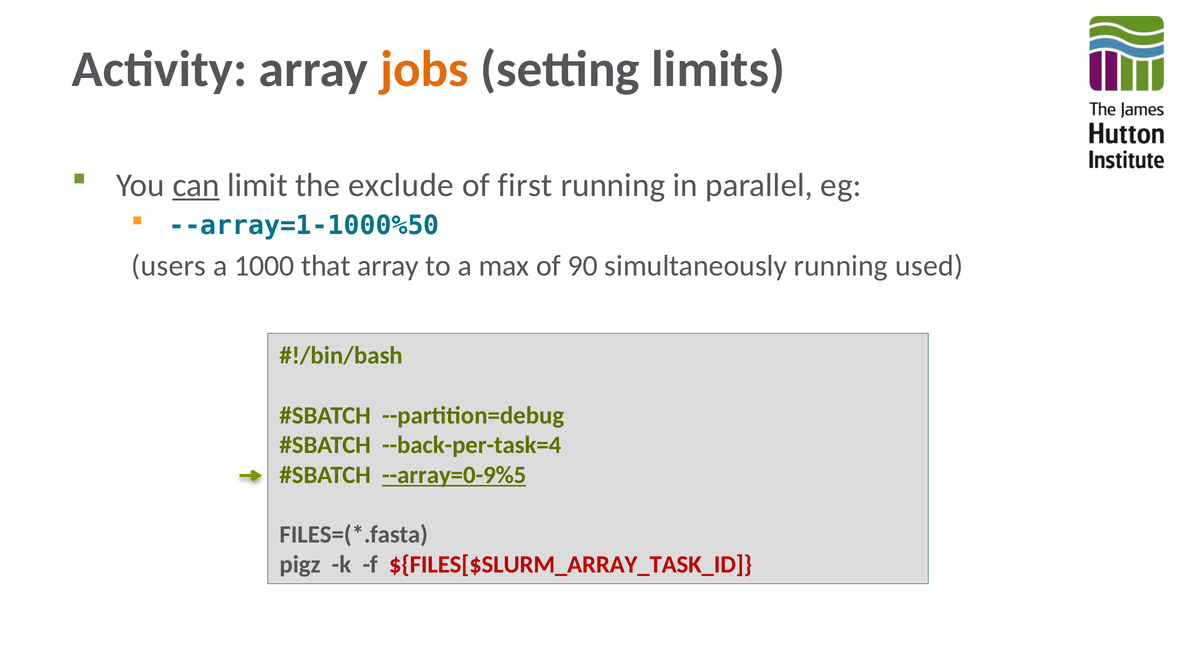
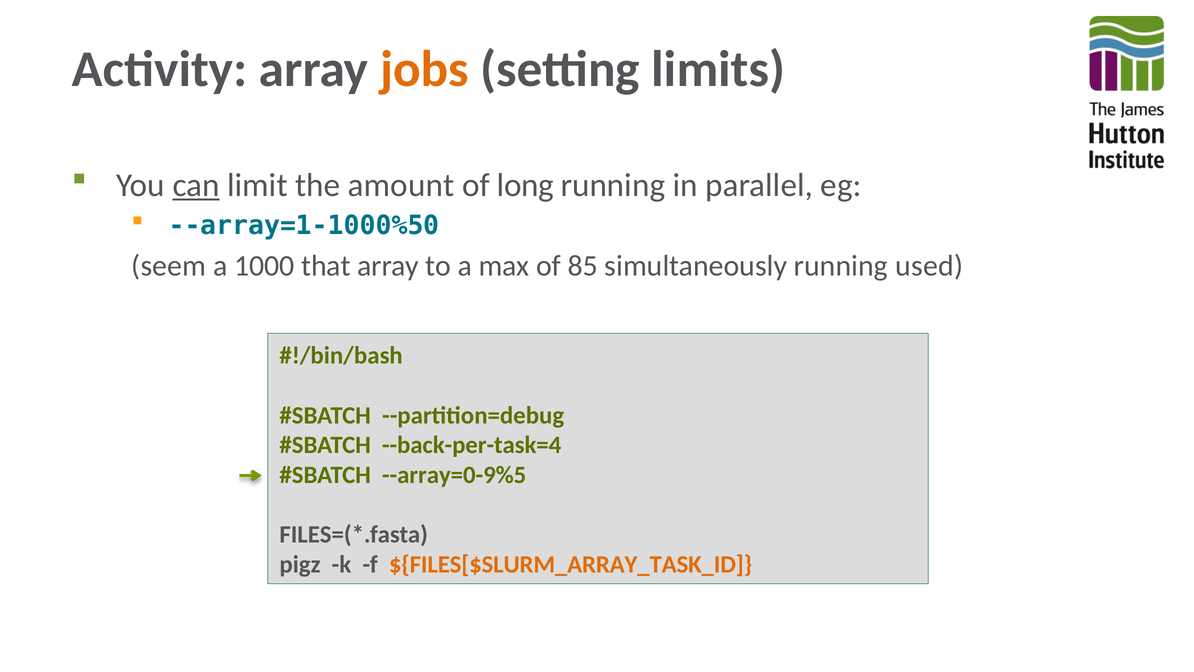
exclude: exclude -> amount (401, 185)
first: first -> long (525, 185)
users: users -> seem (169, 266)
90: 90 -> 85 (583, 266)
--array=0-9%5 underline: present -> none (454, 475)
${FILES[$SLURM_ARRAY_TASK_ID colour: red -> orange (571, 564)
